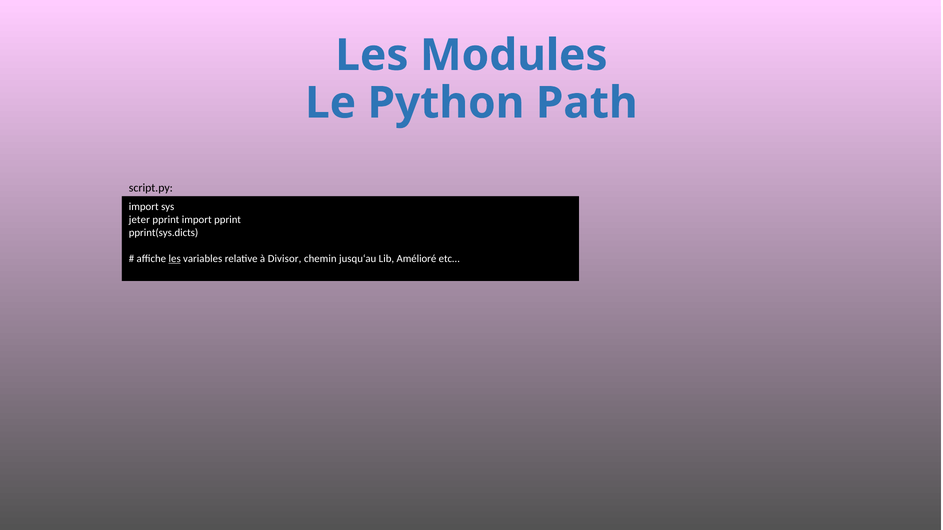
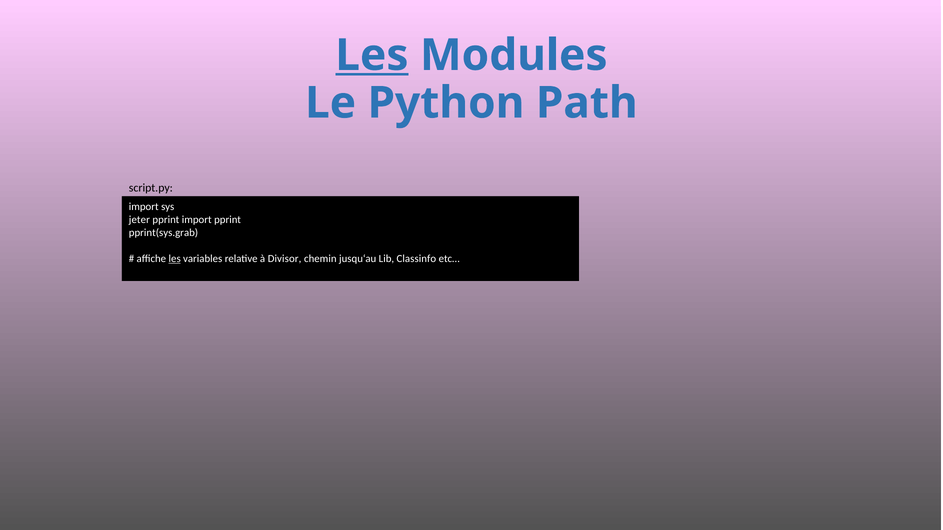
Les underline: none -> present (372, 55)
pprint(sys.dicts: pprint(sys.dicts -> pprint(sys.grab (163, 233)
Amélioré: Amélioré -> Classinfo (416, 259)
